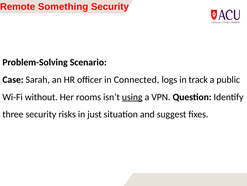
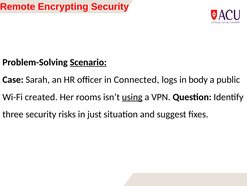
Something: Something -> Encrypting (63, 7)
Scenario underline: none -> present (88, 62)
track: track -> body (198, 79)
without: without -> created (41, 97)
